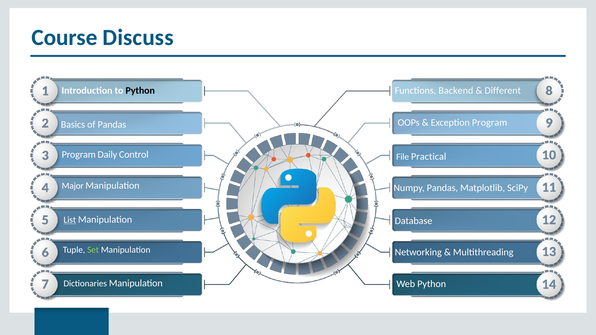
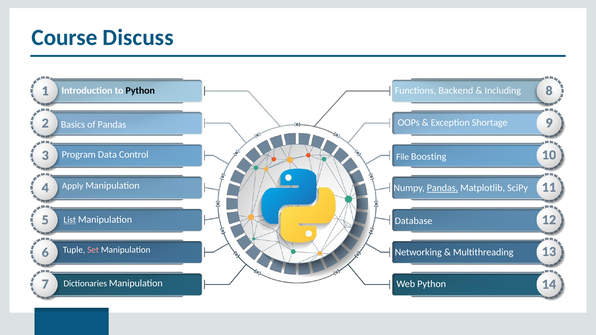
Different: Different -> Including (503, 91)
Exception Program: Program -> Shortage (490, 123)
Daily: Daily -> Data (107, 155)
Practical: Practical -> Boosting (429, 157)
Major: Major -> Apply (73, 186)
Pandas underline: none -> present (442, 188)
Set colour: light green -> pink (93, 250)
